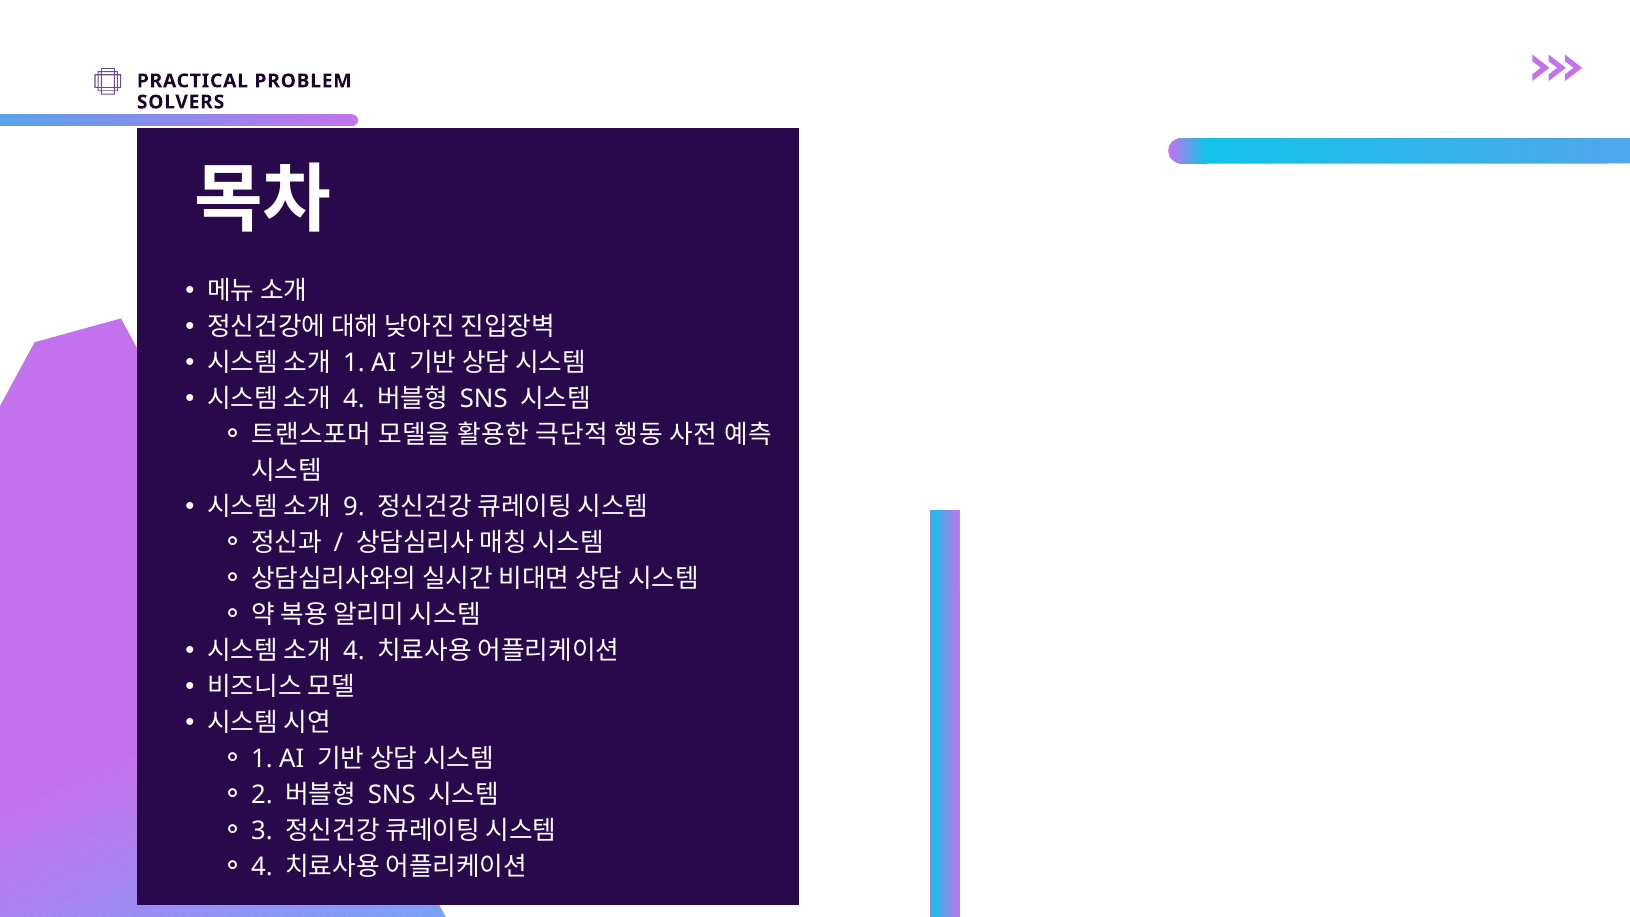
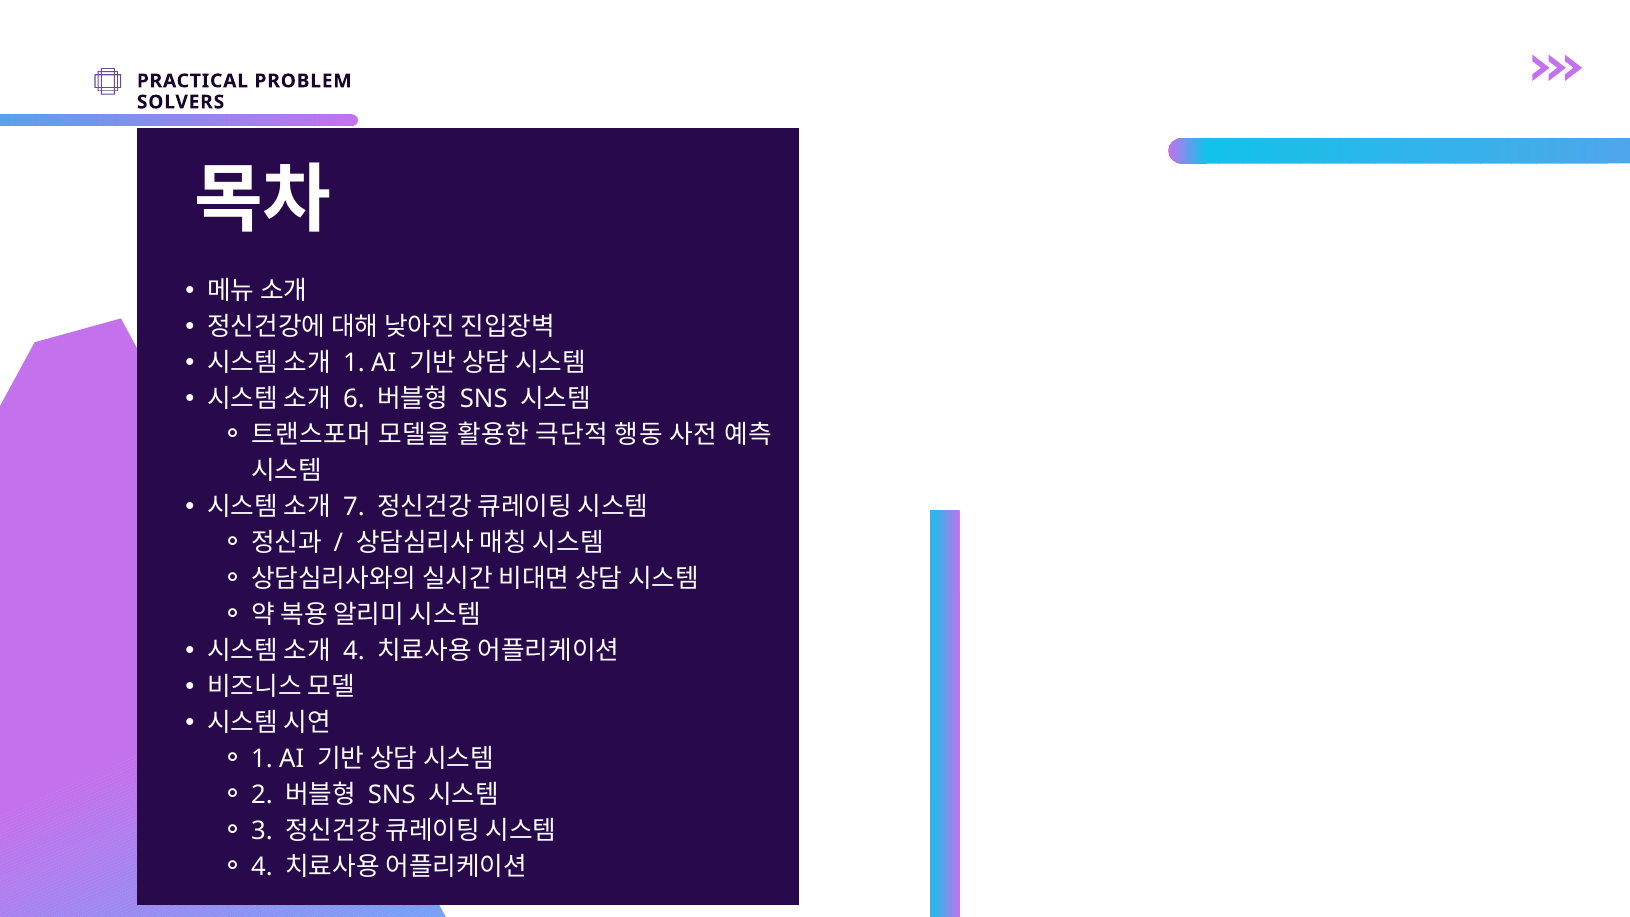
4: 4 -> 6 (354, 399)
9: 9 -> 7 (354, 507)
